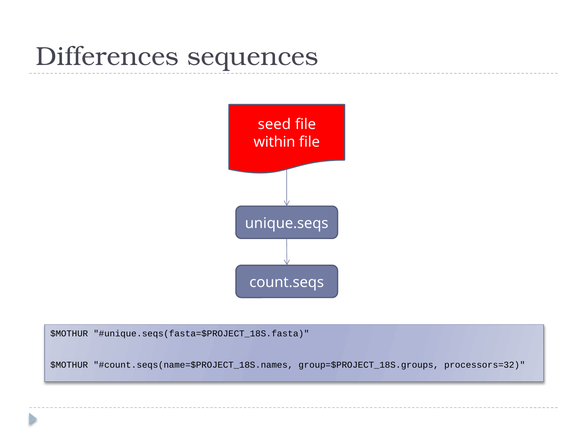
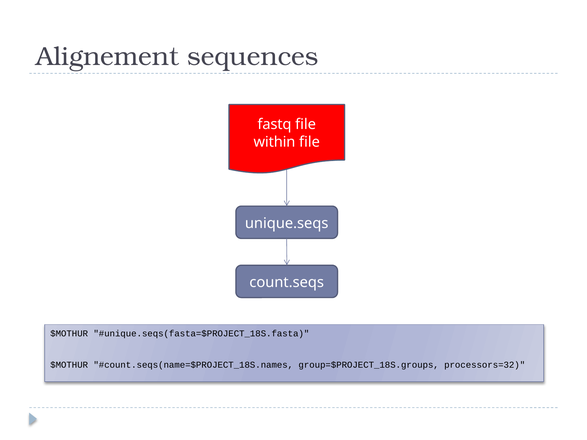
Differences: Differences -> Alignement (107, 57)
seed: seed -> fastq (274, 125)
